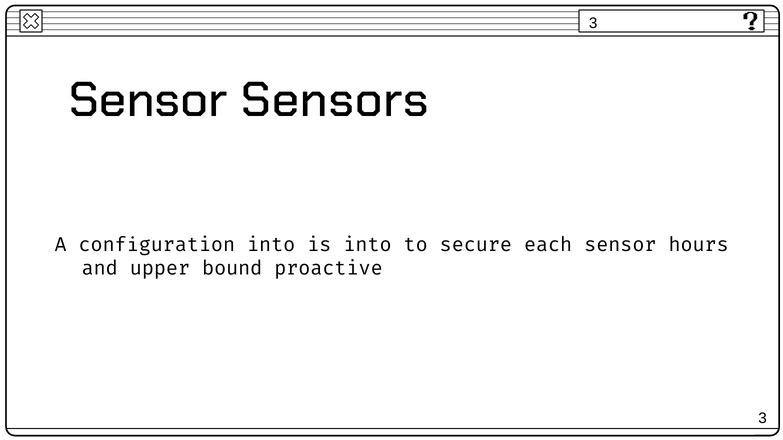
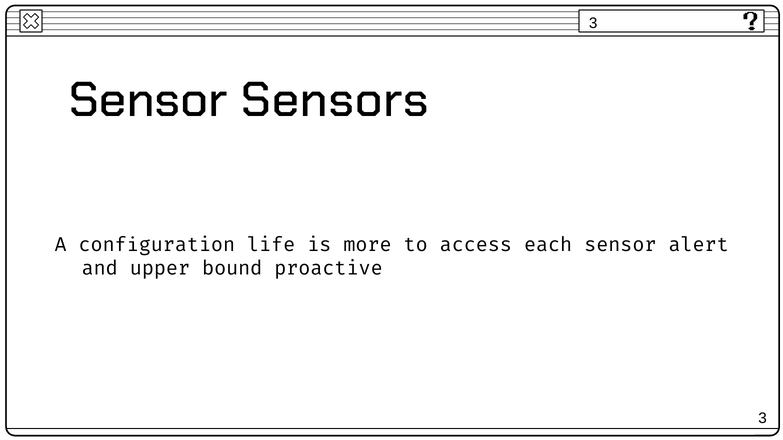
configuration into: into -> life (271, 245)
is into: into -> more (368, 245)
secure: secure -> access (476, 245)
hours: hours -> alert (699, 245)
